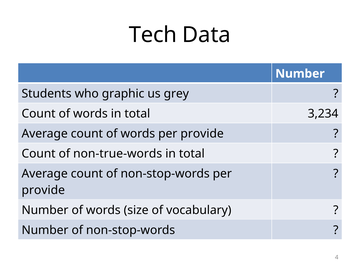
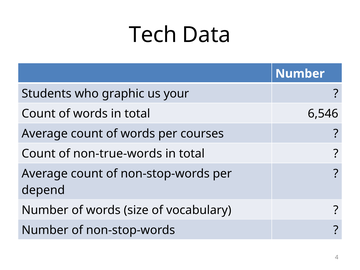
grey: grey -> your (176, 94)
3,234: 3,234 -> 6,546 (323, 114)
words per provide: provide -> courses (202, 134)
provide: provide -> depend (43, 190)
